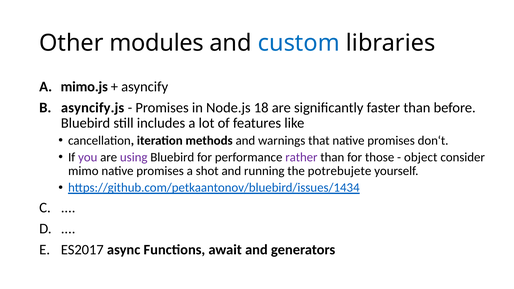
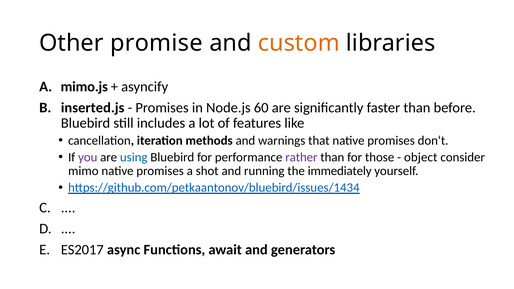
modules: modules -> promise (156, 43)
custom colour: blue -> orange (299, 43)
asyncify.js: asyncify.js -> inserted.js (93, 108)
18: 18 -> 60 (261, 108)
using colour: purple -> blue (134, 157)
potrebujete: potrebujete -> immediately (340, 171)
